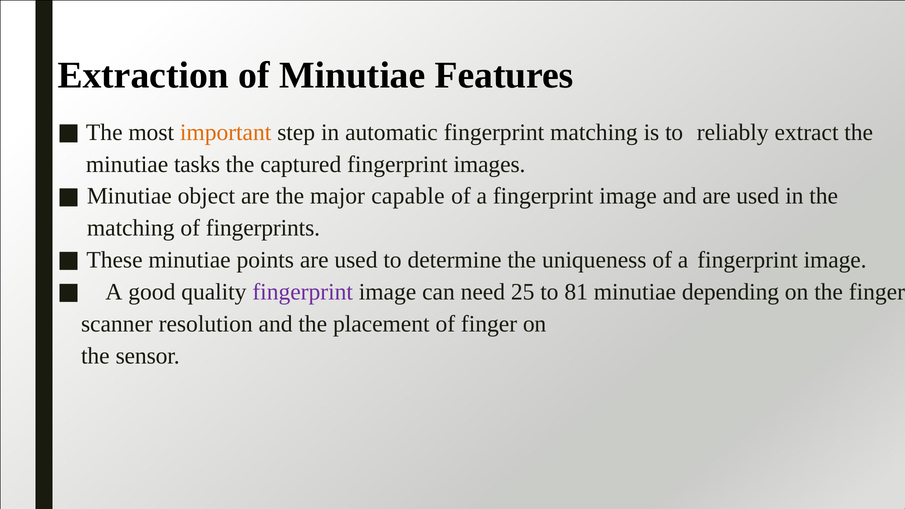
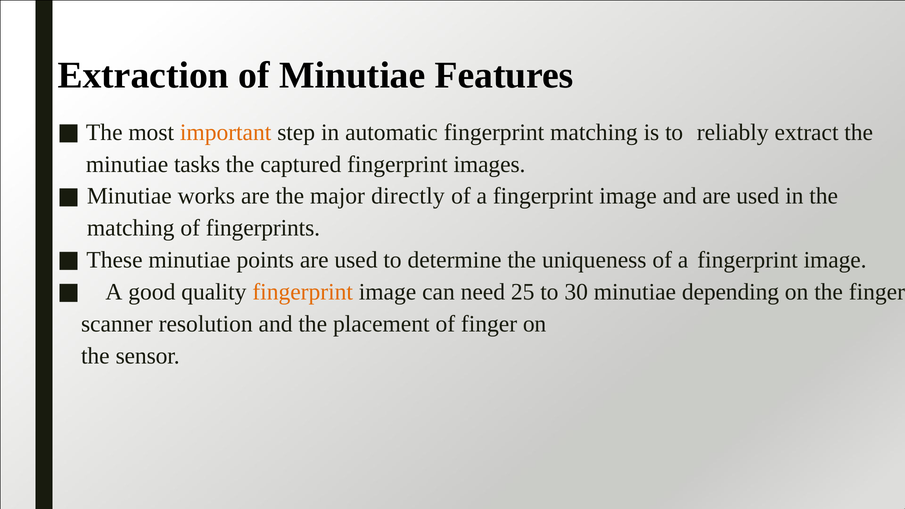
object: object -> works (206, 196)
capable: capable -> directly (408, 196)
fingerprint colour: purple -> orange (303, 292)
81: 81 -> 30 (576, 292)
